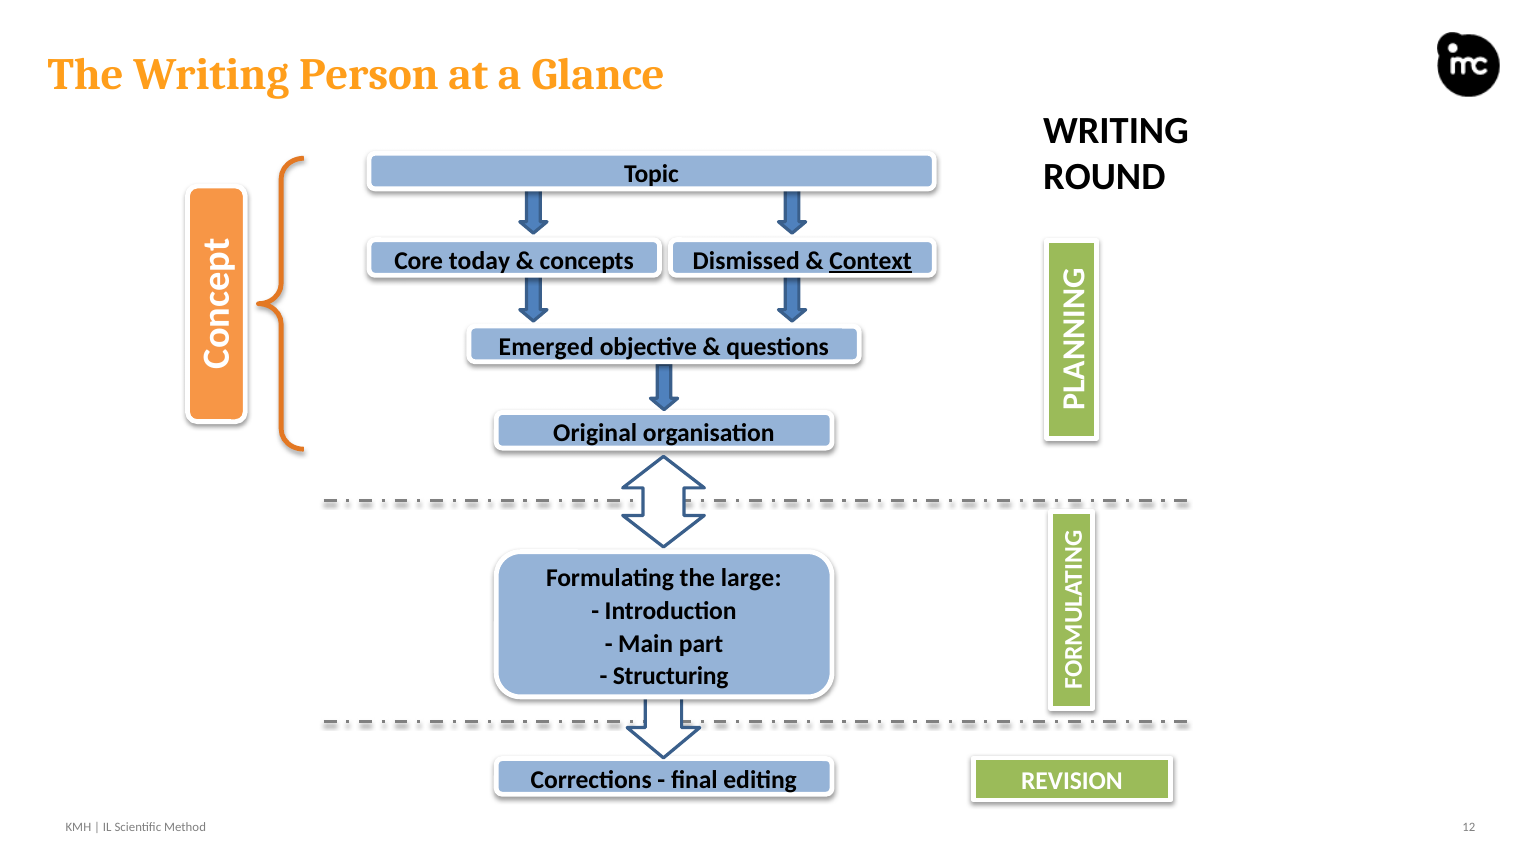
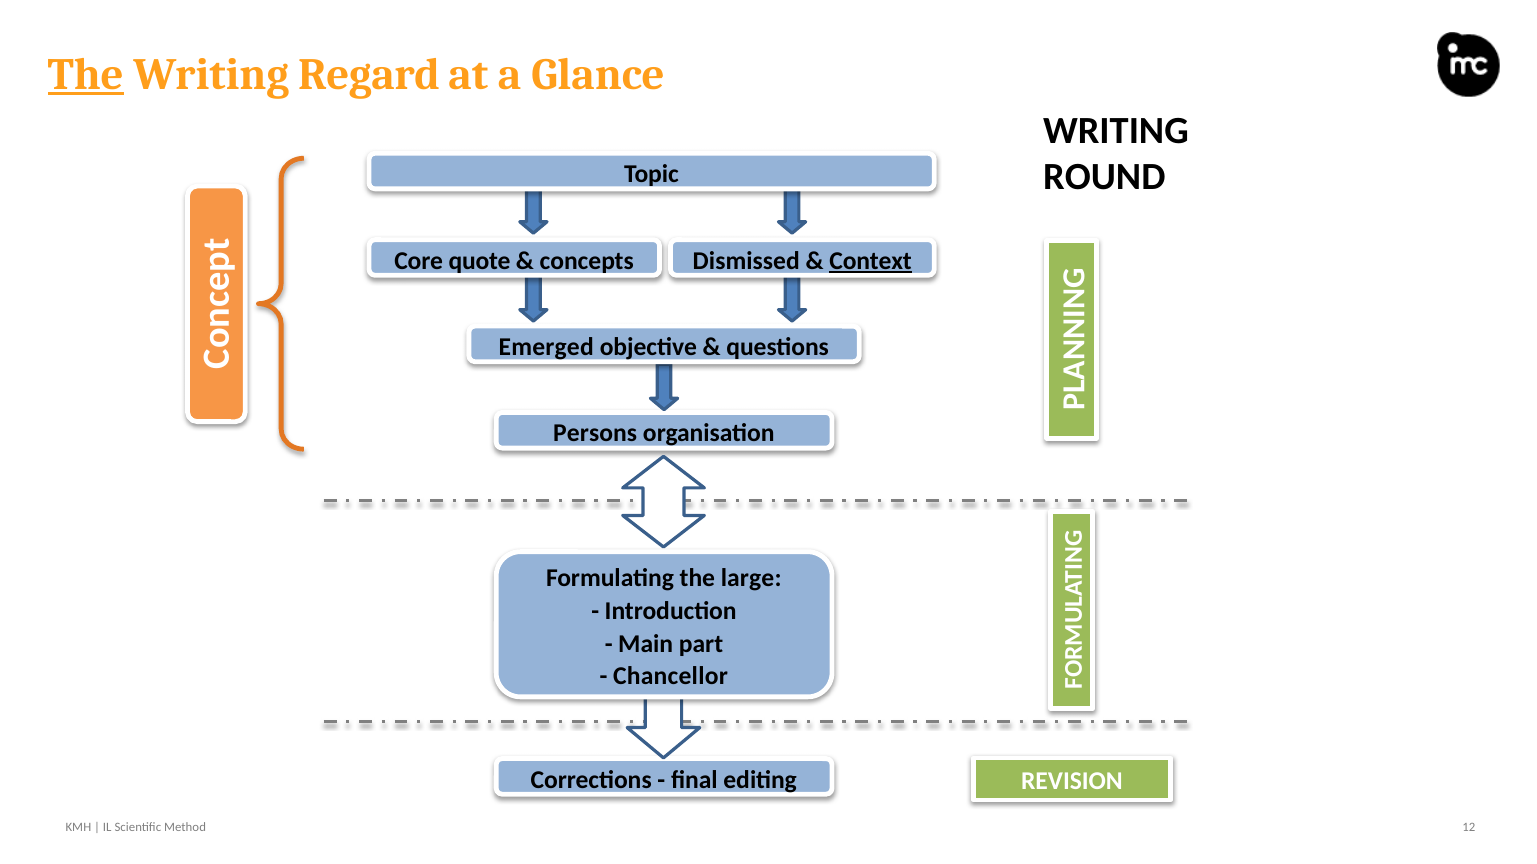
The underline: none -> present (86, 74)
Person: Person -> Regard (369, 74)
today: today -> quote (480, 261)
Original: Original -> Persons (595, 434)
Structuring: Structuring -> Chancellor (670, 677)
